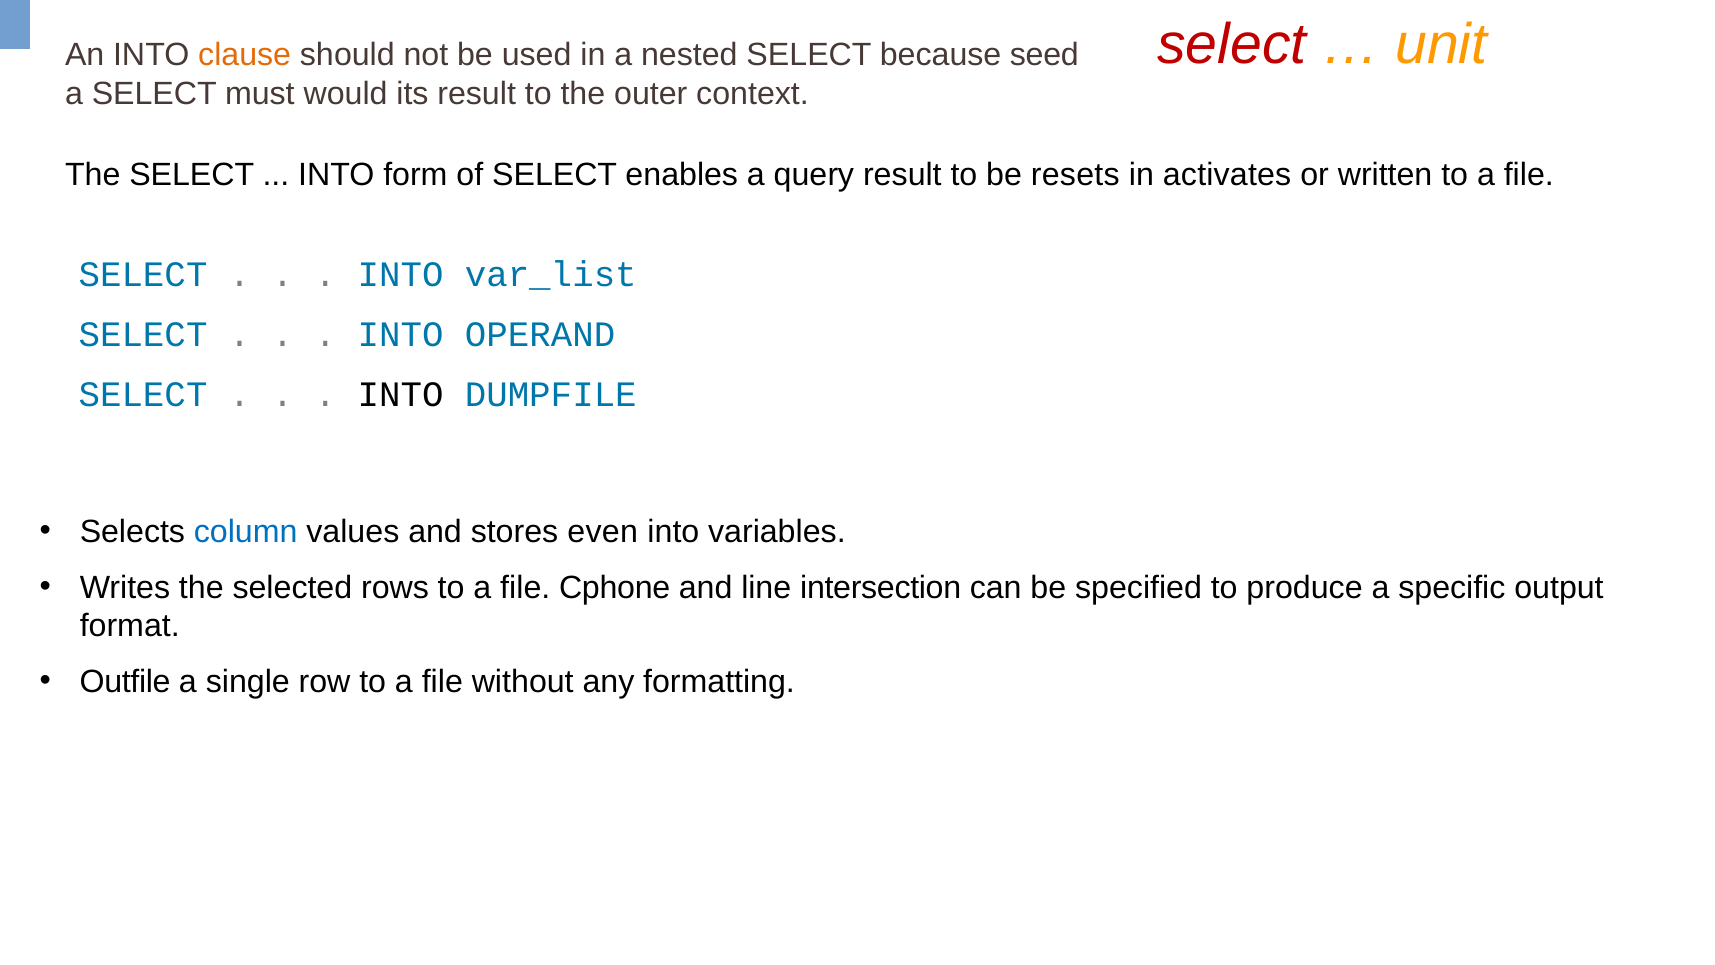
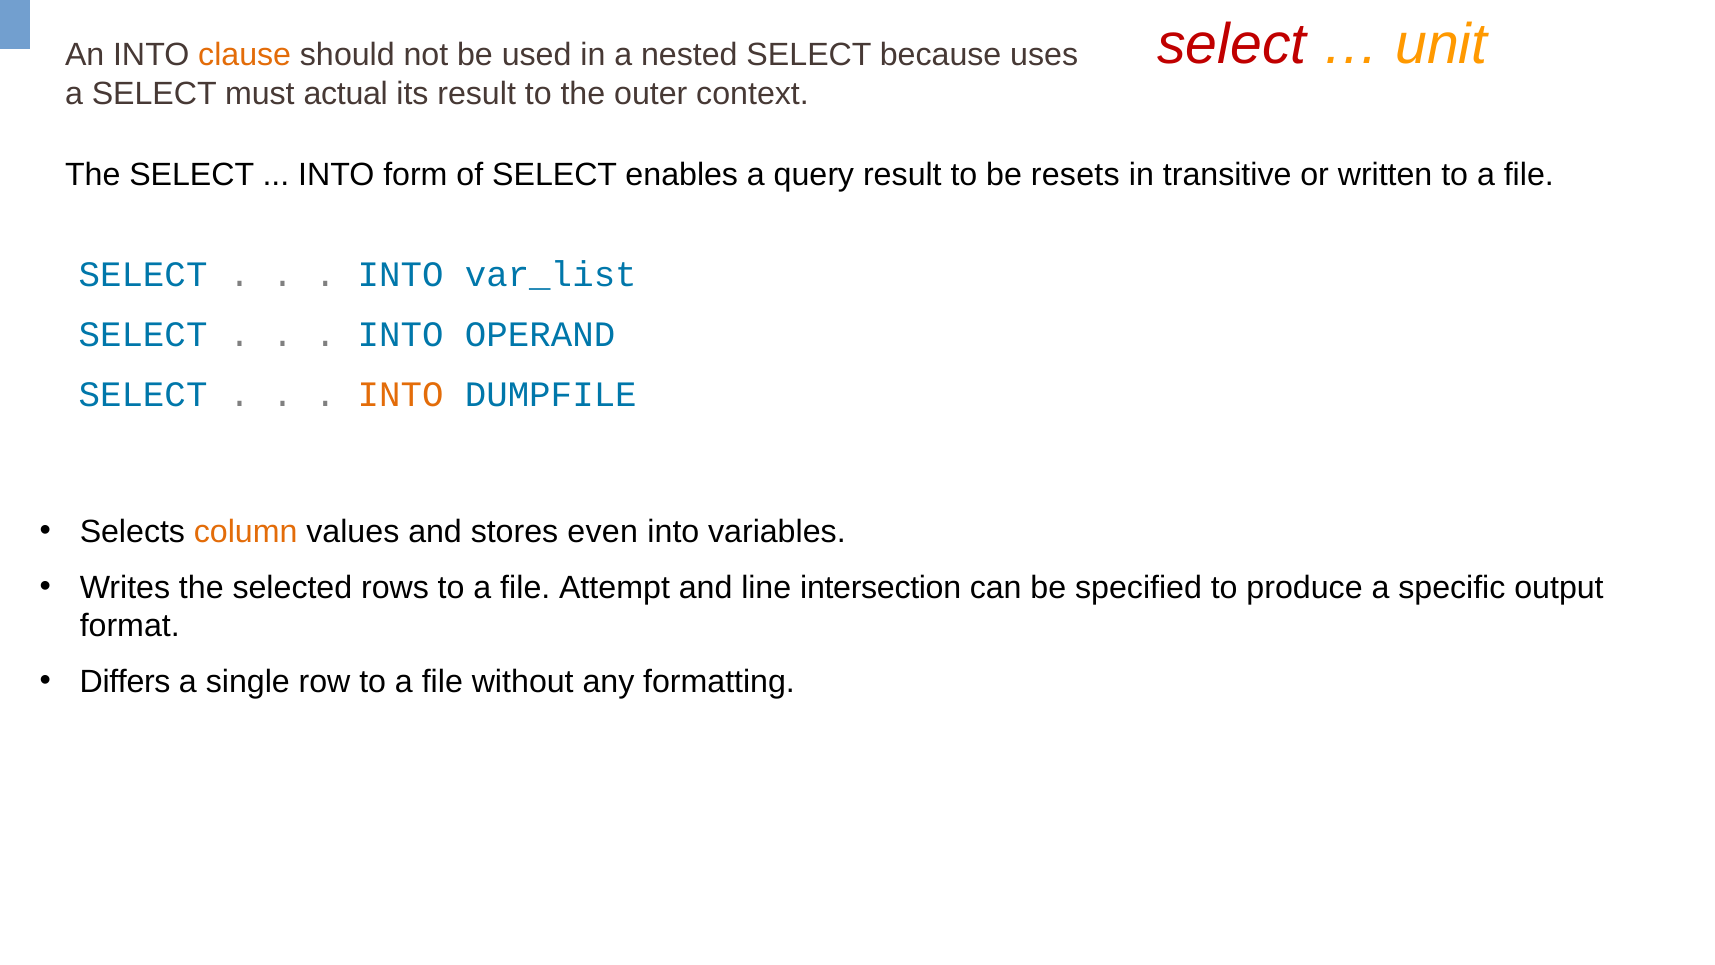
seed: seed -> uses (1044, 55)
would: would -> actual (346, 93)
activates: activates -> transitive (1227, 175)
INTO colour: black -> orange (401, 394)
column colour: blue -> orange (246, 532)
Cphone: Cphone -> Attempt (614, 587)
Outfile: Outfile -> Differs (125, 682)
